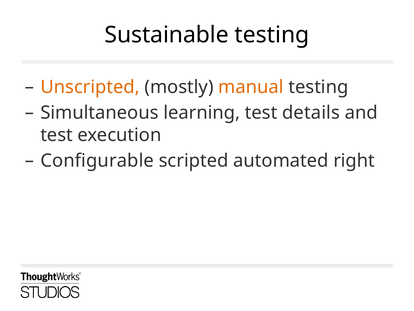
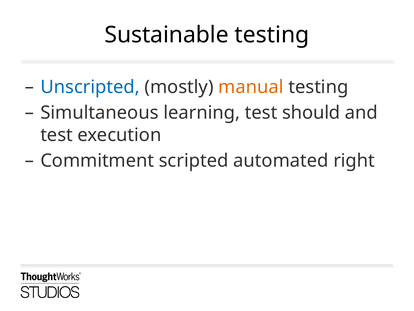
Unscripted colour: orange -> blue (90, 87)
details: details -> should (311, 113)
Configurable: Configurable -> Commitment (97, 160)
